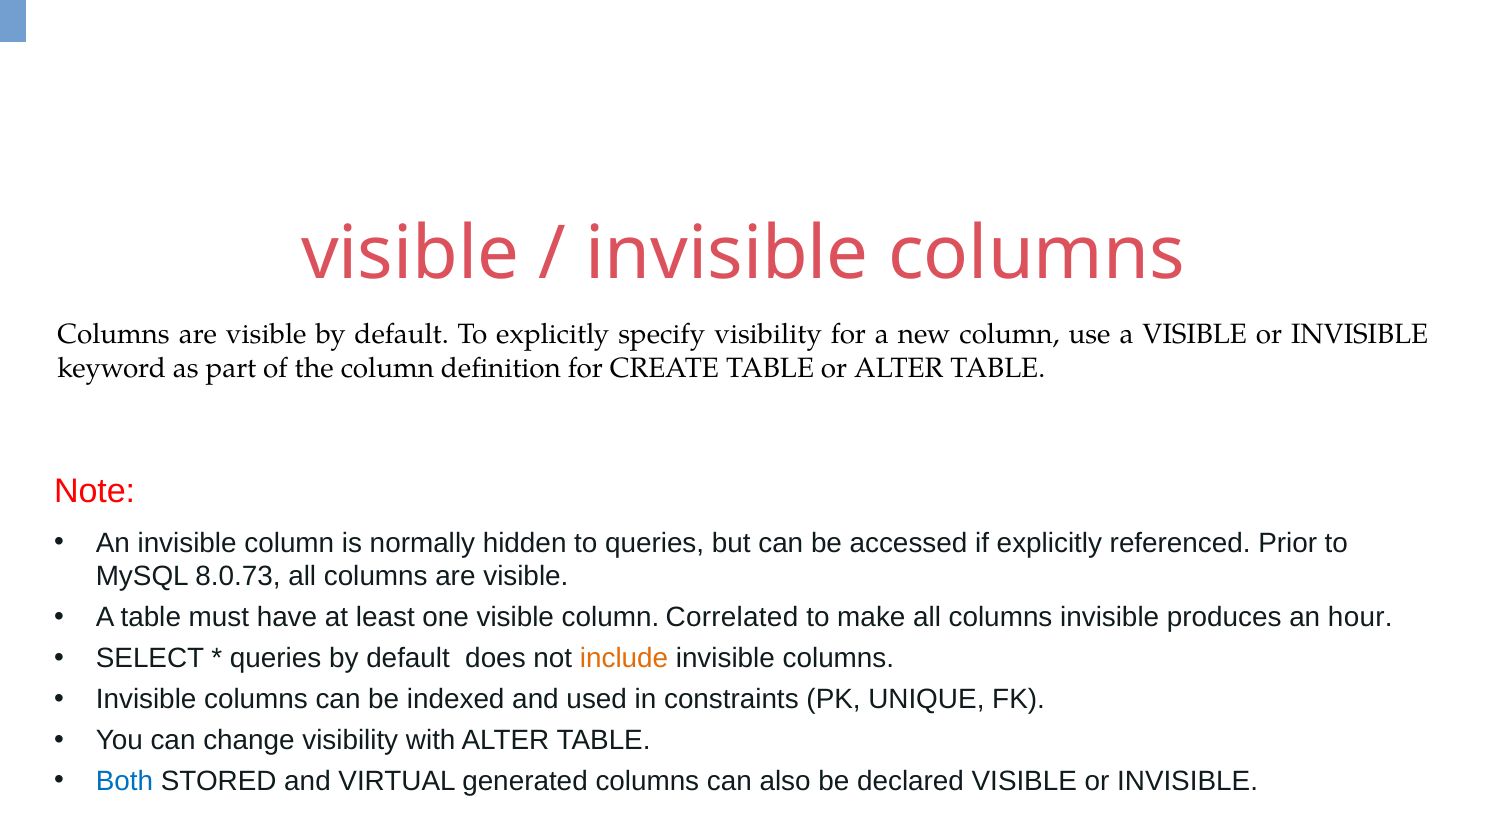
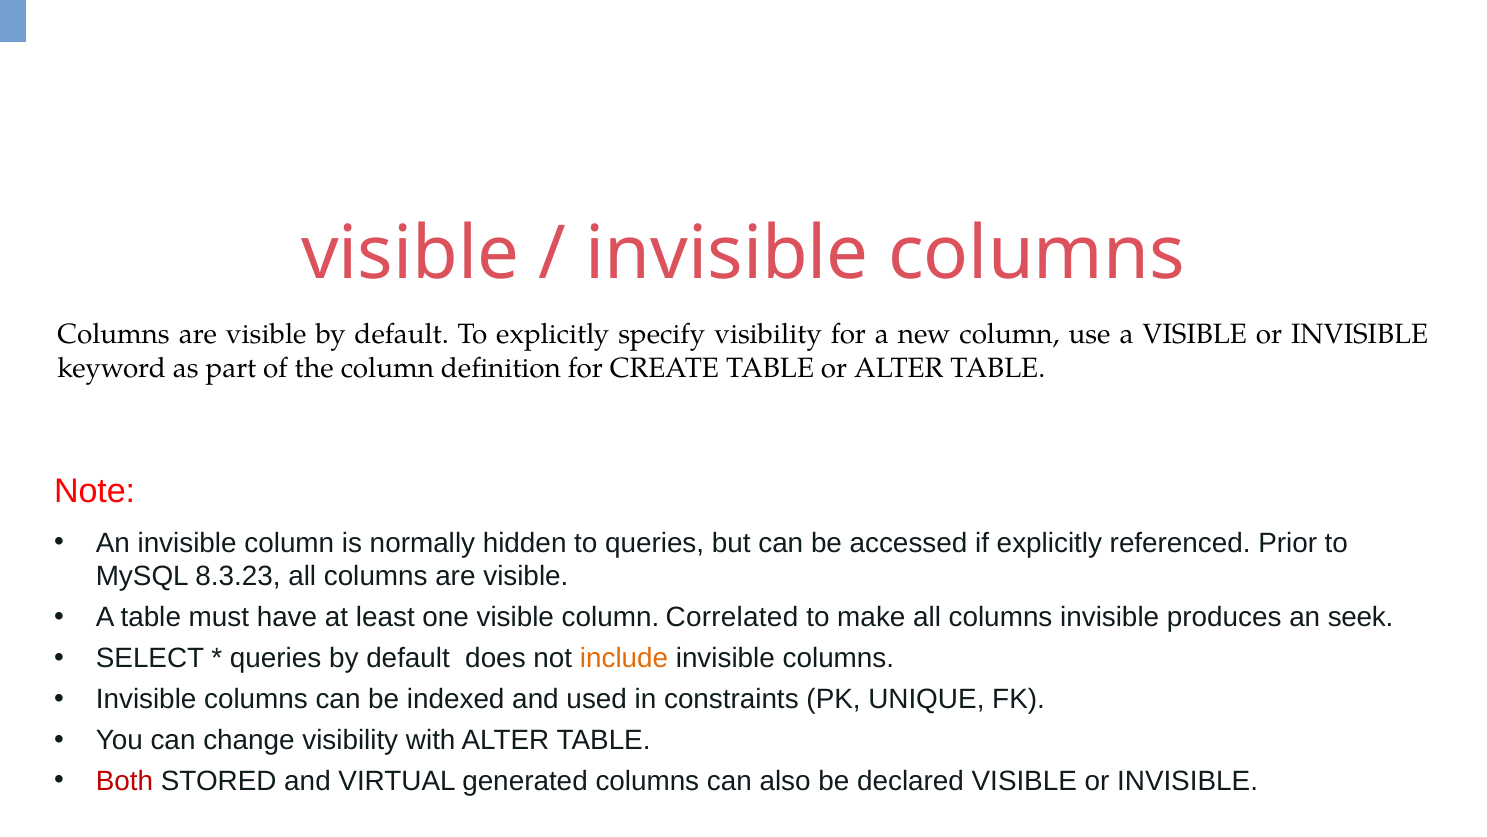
8.0.73: 8.0.73 -> 8.3.23 (238, 576)
hour: hour -> seek (1361, 617)
Both colour: blue -> red (125, 781)
